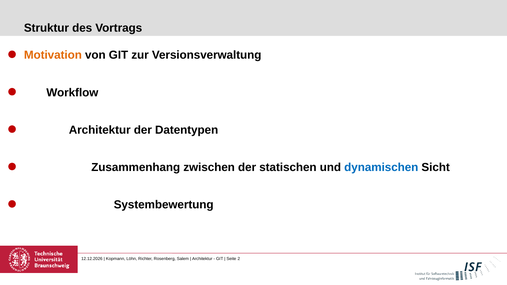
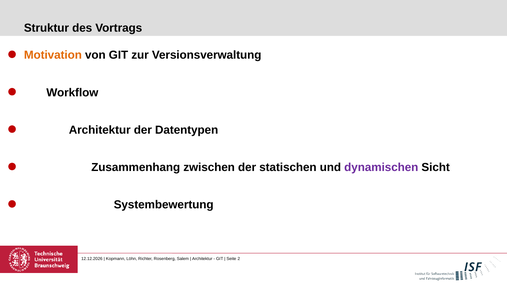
dynamischen colour: blue -> purple (381, 167)
